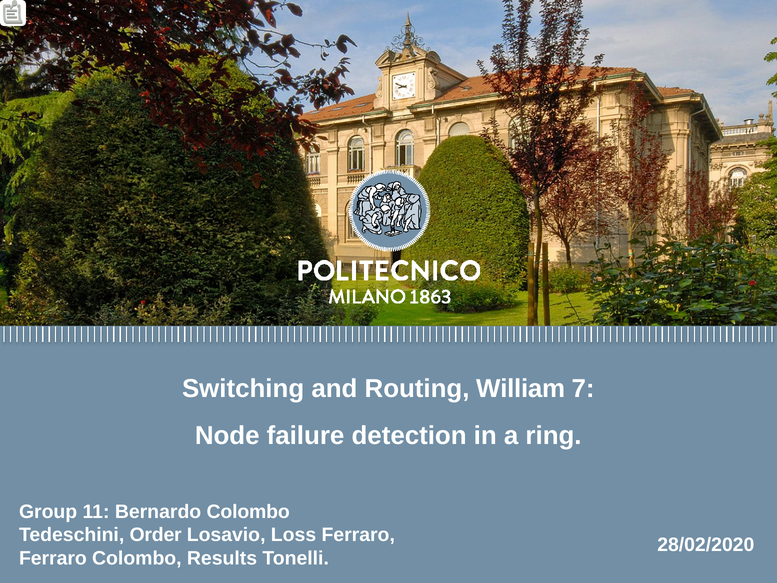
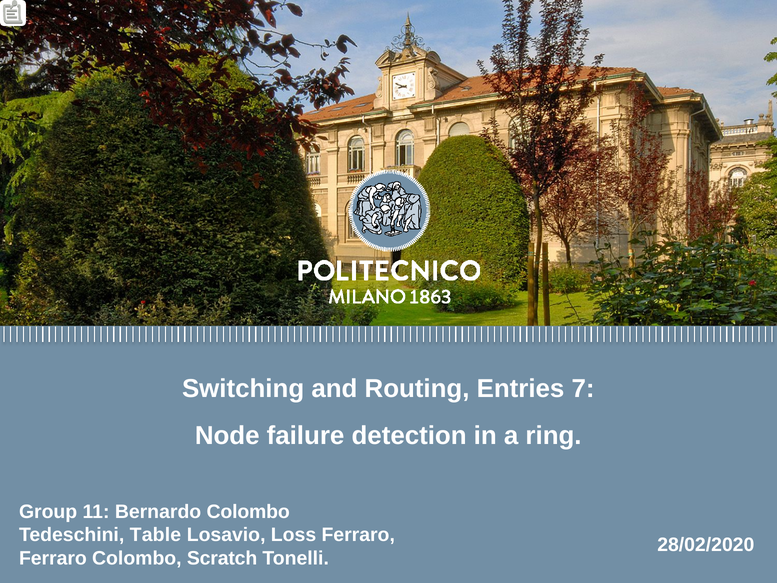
William: William -> Entries (520, 388)
Order: Order -> Table (155, 535)
Results: Results -> Scratch (222, 558)
